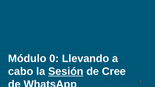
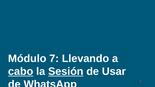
0: 0 -> 7 (54, 59)
cabo underline: none -> present (21, 72)
Cree: Cree -> Usar (114, 72)
